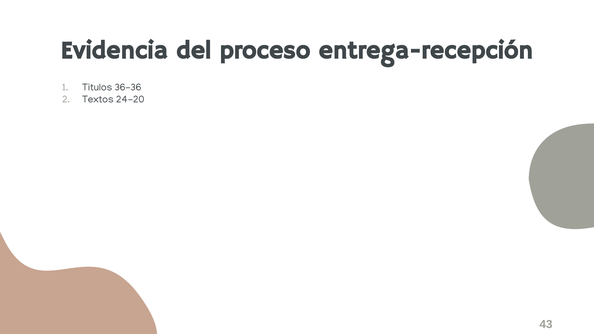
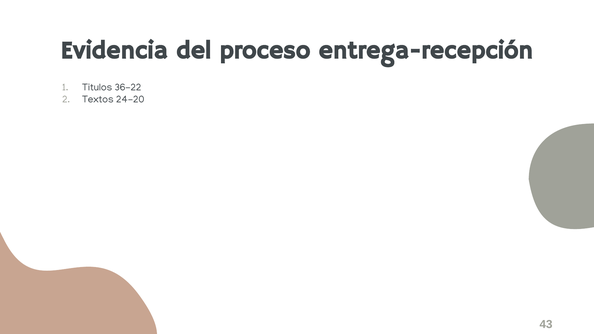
36-36: 36-36 -> 36-22 (128, 87)
